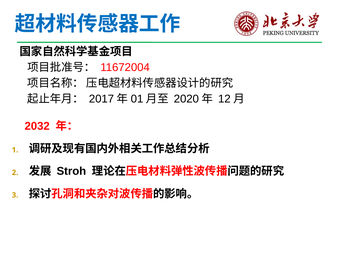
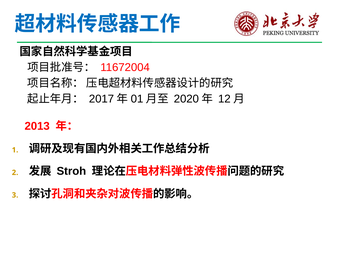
2032: 2032 -> 2013 (37, 126)
